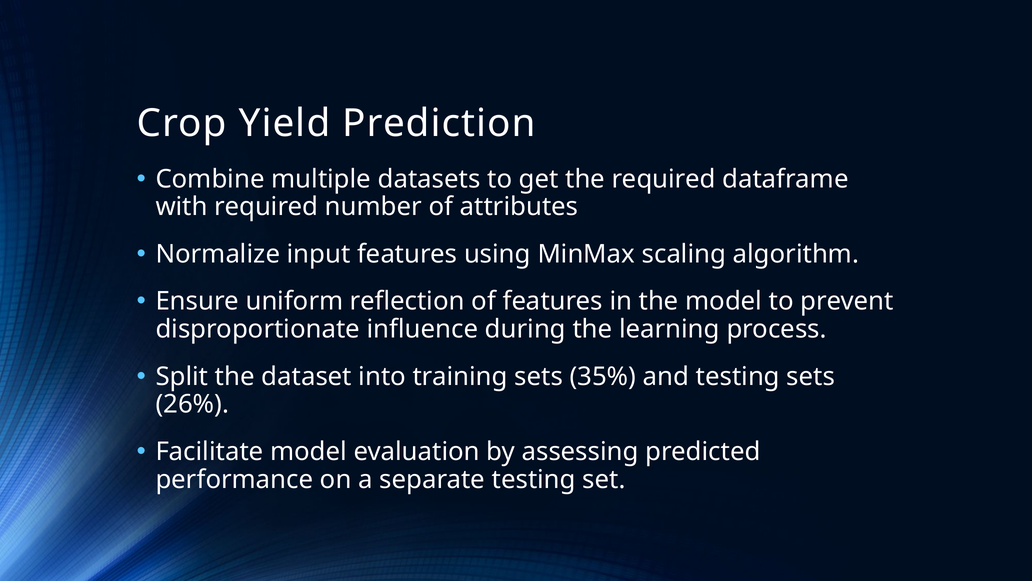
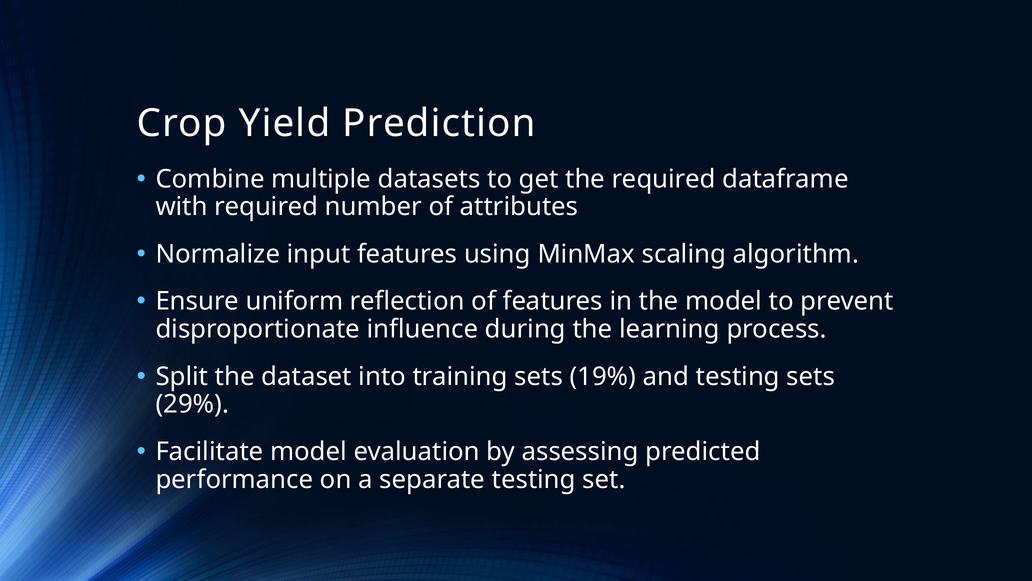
35%: 35% -> 19% (603, 376)
26%: 26% -> 29% (192, 404)
